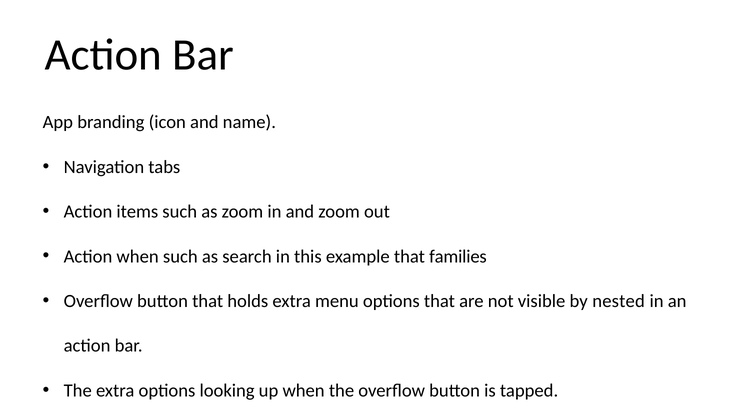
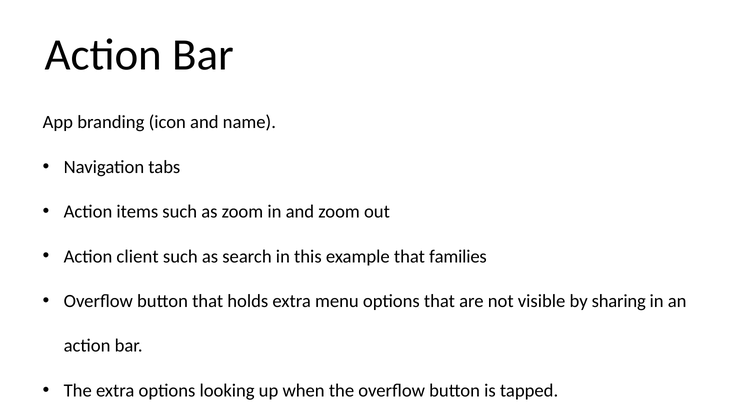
Action when: when -> client (138, 256)
nested: nested -> sharing (619, 301)
